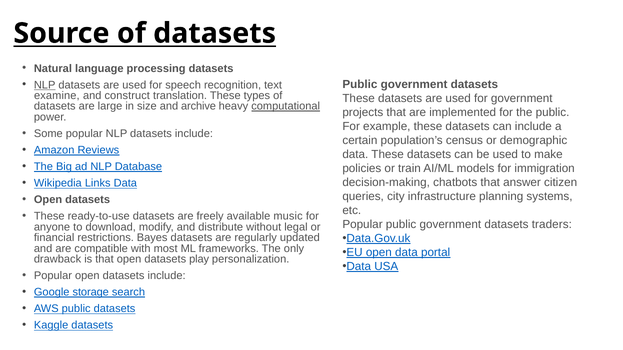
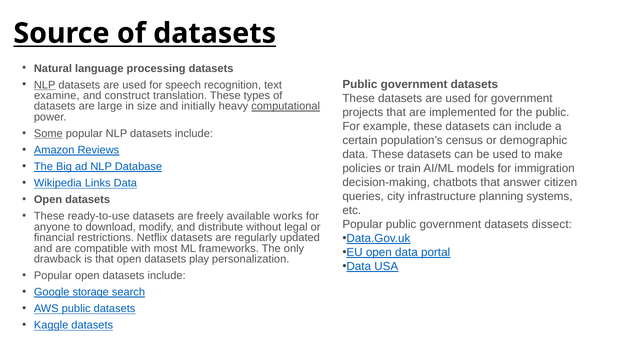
archive: archive -> initially (198, 106)
Some underline: none -> present (48, 134)
music: music -> works (288, 217)
traders: traders -> dissect (552, 225)
Bayes: Bayes -> Netflix (152, 238)
